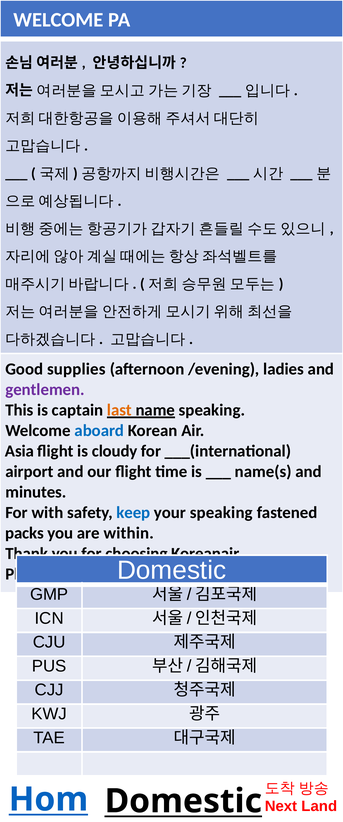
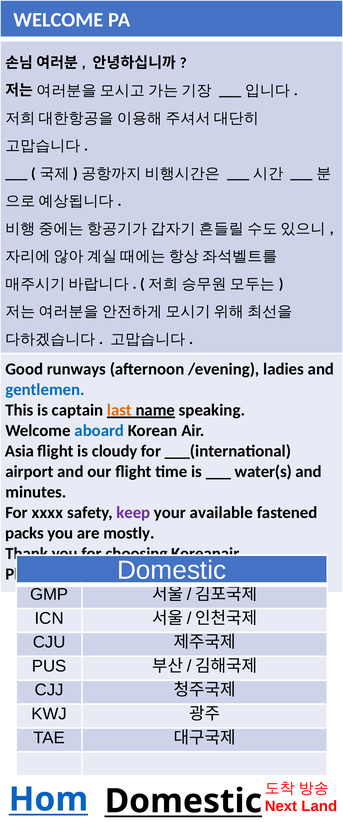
supplies: supplies -> runways (76, 369)
gentlemen colour: purple -> blue (45, 389)
name(s: name(s -> water(s (263, 471)
with: with -> xxxx (47, 512)
keep colour: blue -> purple (133, 512)
your speaking: speaking -> available (221, 512)
within: within -> mostly (129, 532)
